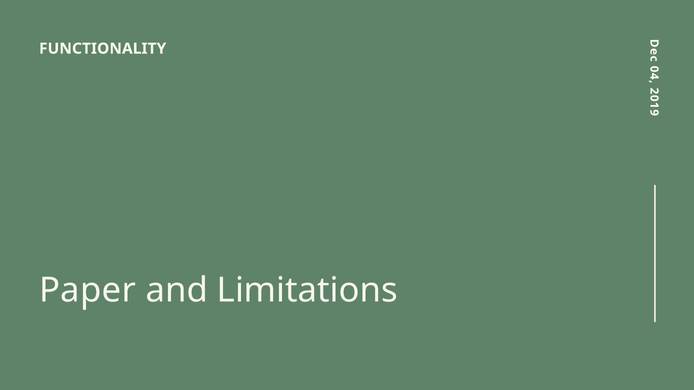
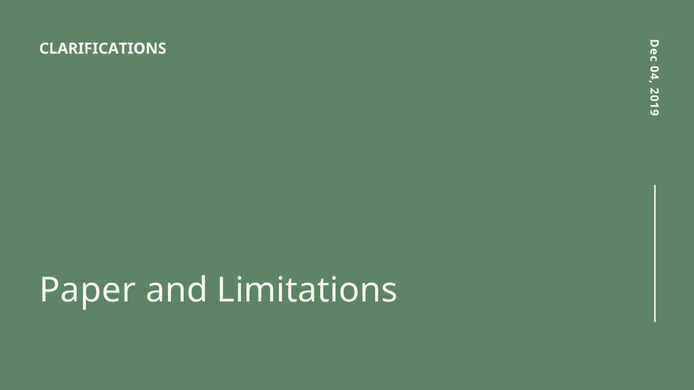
FUNCTIONALITY: FUNCTIONALITY -> CLARIFICATIONS (103, 49)
